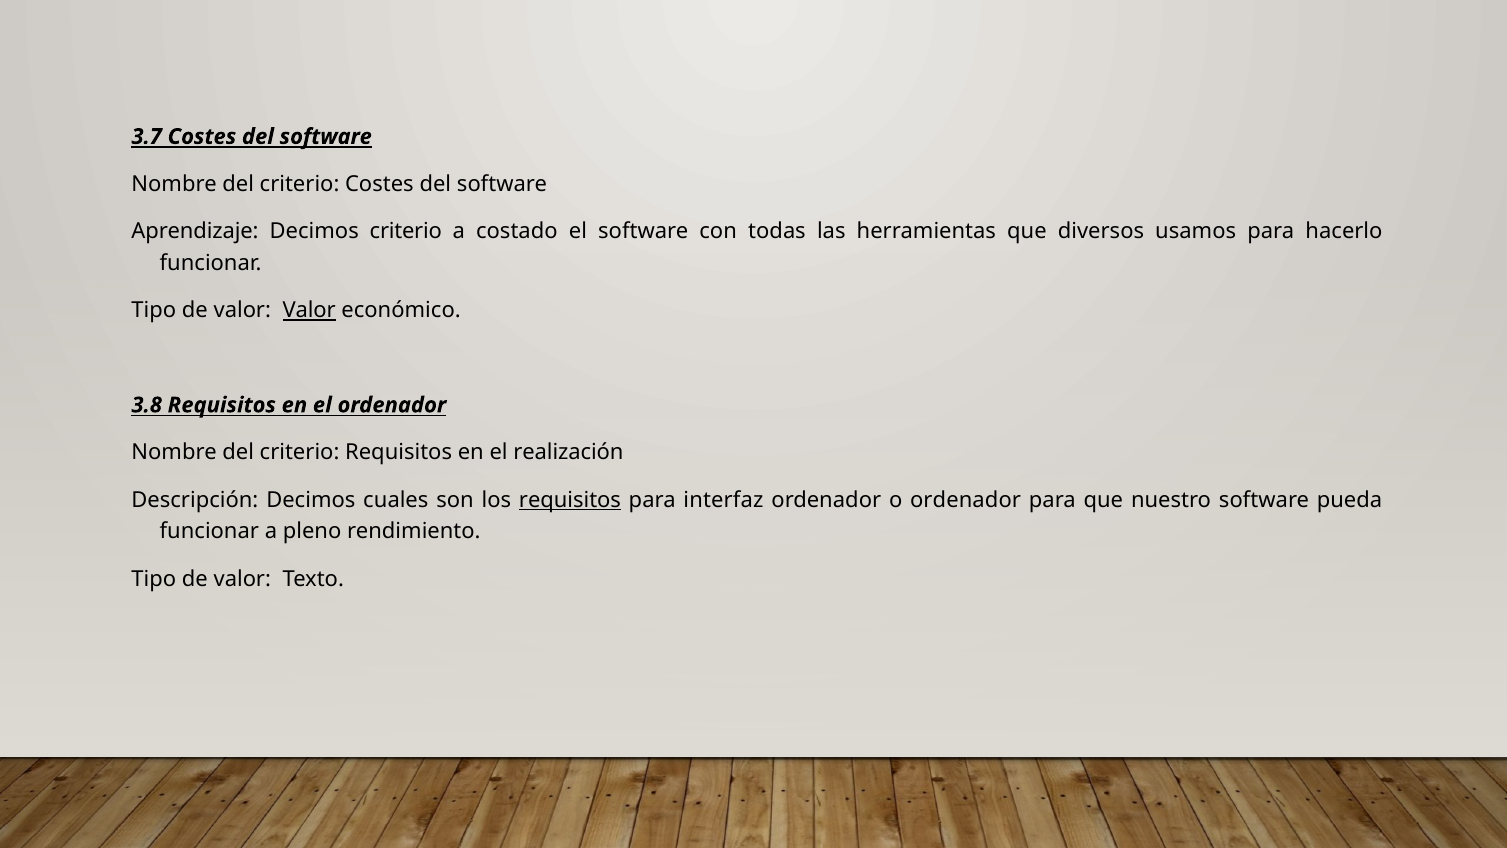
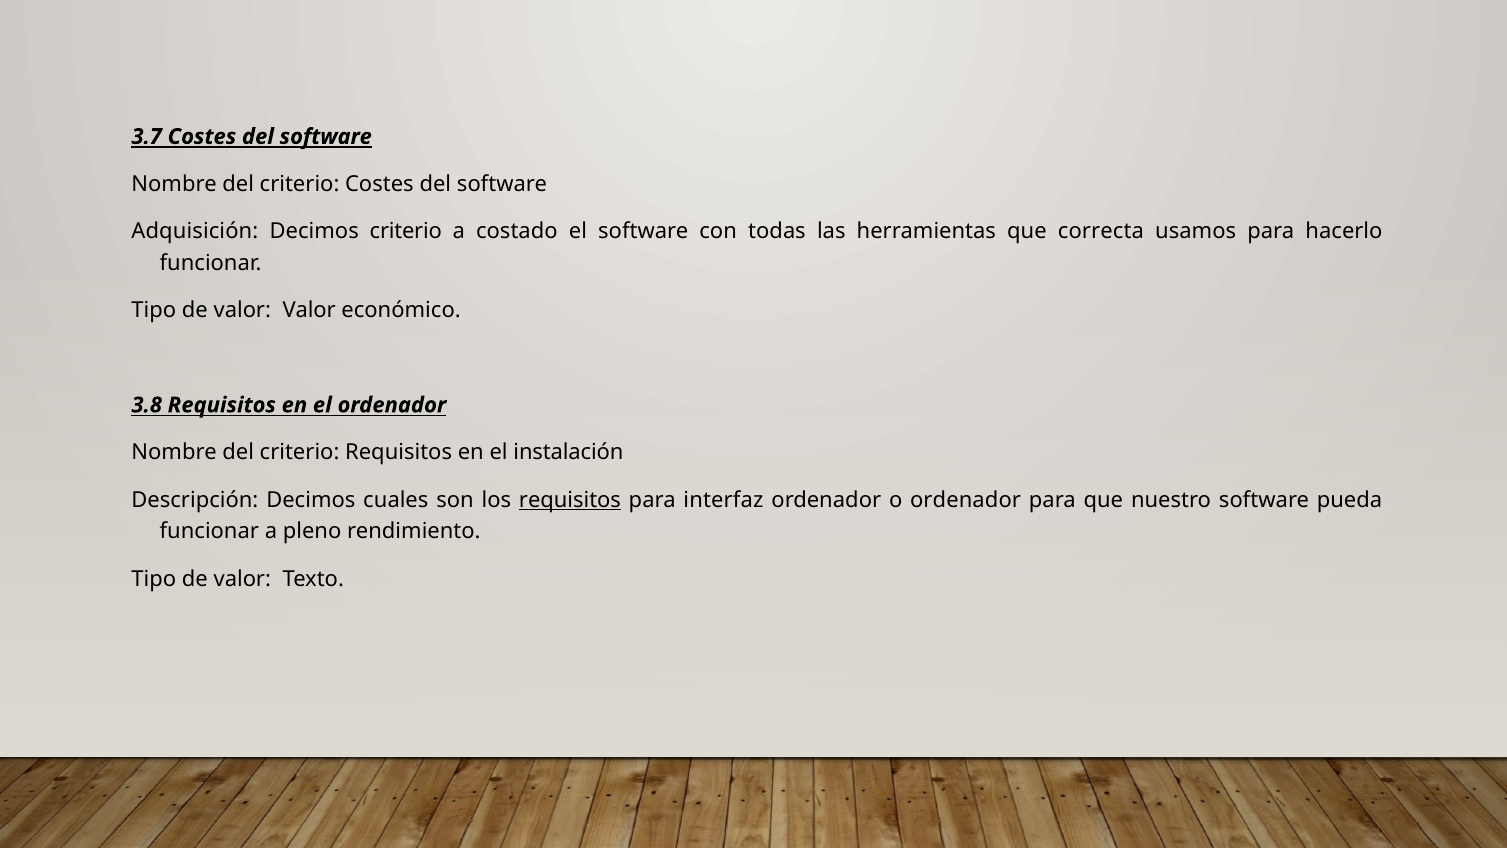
Aprendizaje: Aprendizaje -> Adquisición (195, 231)
diversos: diversos -> correcta (1101, 231)
Valor underline: present -> none (309, 310)
realización: realización -> instalación (568, 452)
